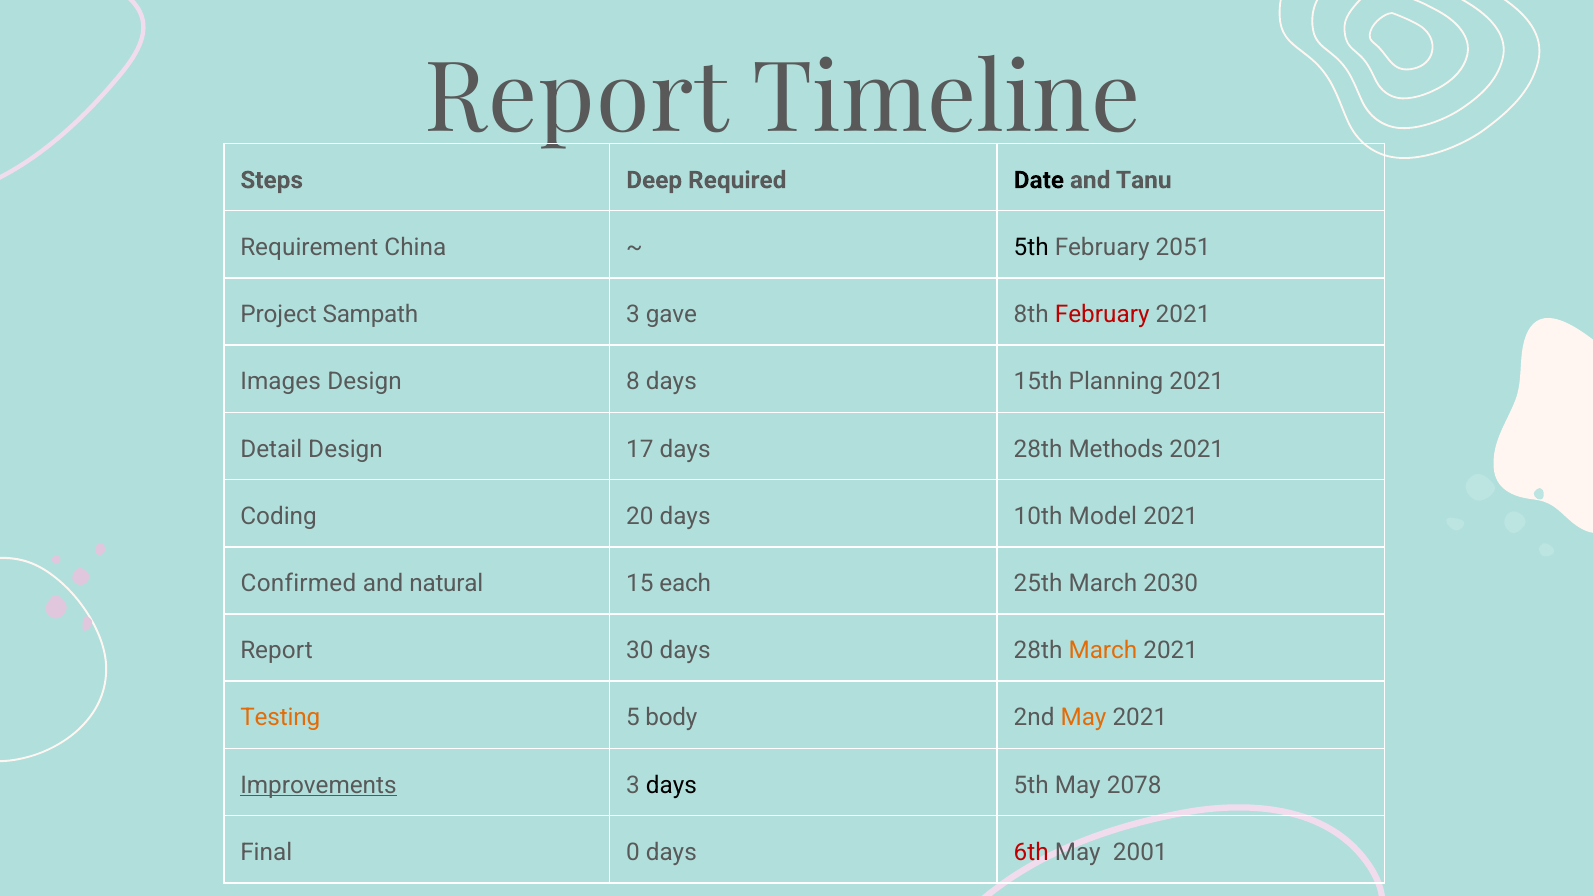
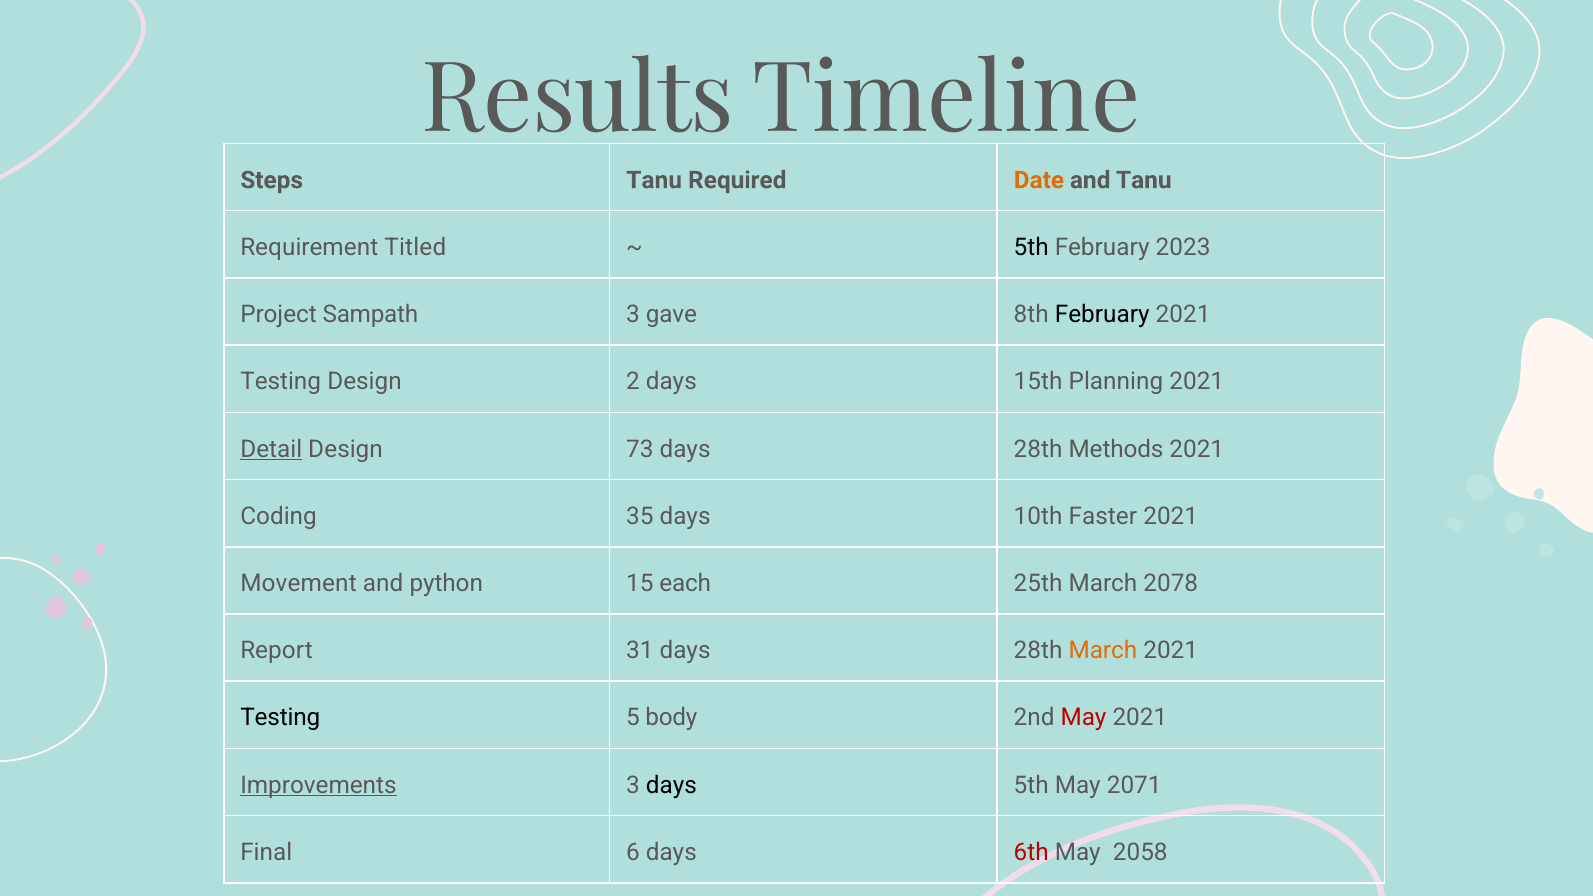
Report: Report -> Results (578, 99)
Steps Deep: Deep -> Tanu (654, 180)
Date colour: black -> orange (1039, 180)
China: China -> Titled (415, 247)
2051: 2051 -> 2023 (1183, 247)
February colour: red -> black (1102, 315)
Images: Images -> Testing (281, 382)
8: 8 -> 2 (633, 382)
Detail underline: none -> present (271, 449)
17: 17 -> 73 (640, 449)
20: 20 -> 35 (640, 516)
Model: Model -> Faster (1103, 516)
Confirmed: Confirmed -> Movement (299, 584)
natural: natural -> python (446, 584)
2030: 2030 -> 2078 (1171, 584)
30: 30 -> 31 (640, 651)
Testing colour: orange -> black (280, 718)
May colour: orange -> red (1084, 718)
2078: 2078 -> 2071 (1134, 785)
0: 0 -> 6 (633, 853)
2001: 2001 -> 2058 (1140, 853)
